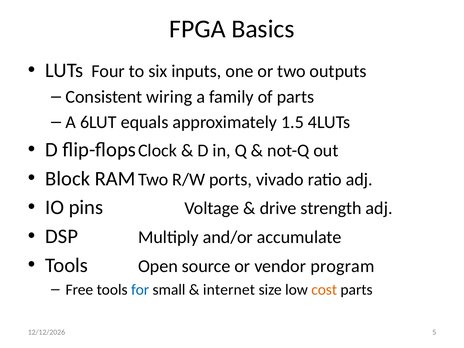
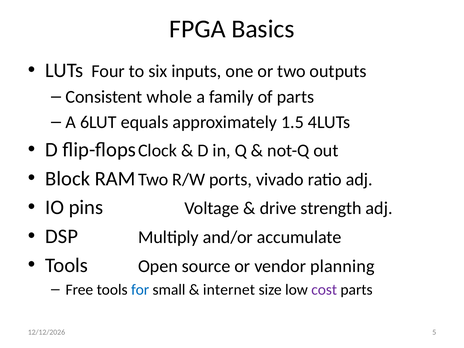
wiring: wiring -> whole (169, 97)
program: program -> planning (342, 266)
cost colour: orange -> purple (324, 290)
